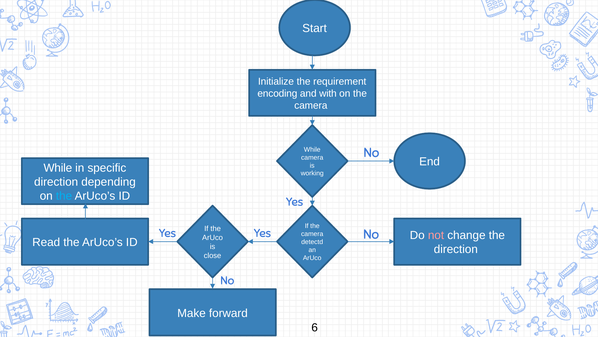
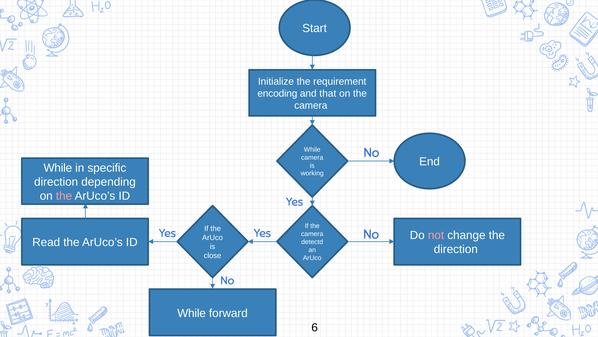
with: with -> that (328, 93)
the colour: light blue -> pink (64, 196)
Make: Make -> While (192, 313)
